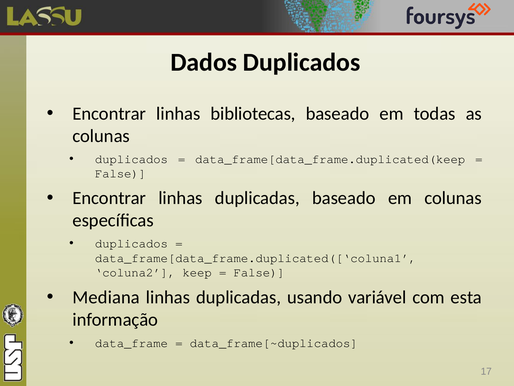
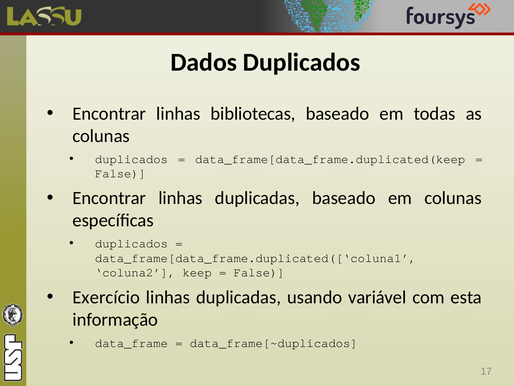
Mediana: Mediana -> Exercício (106, 297)
